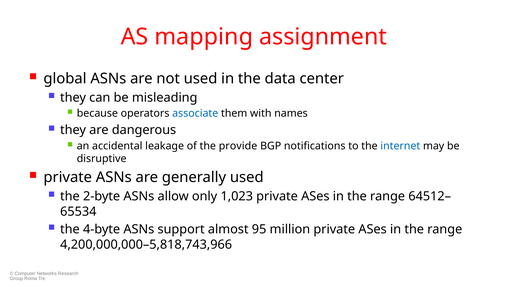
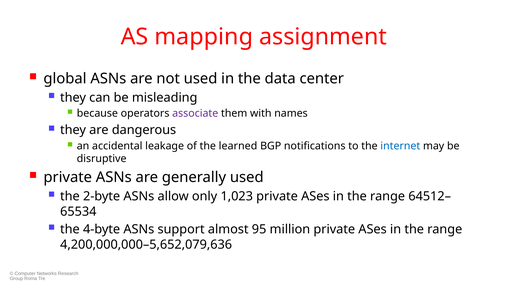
associate colour: blue -> purple (195, 113)
provide: provide -> learned (238, 146)
4,200,000,000–5,818,743,966: 4,200,000,000–5,818,743,966 -> 4,200,000,000–5,652,079,636 (146, 244)
